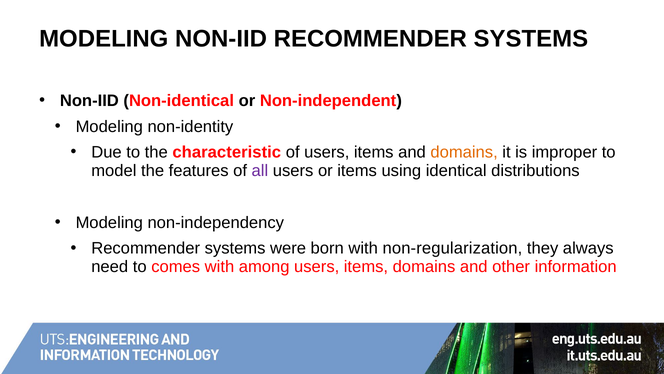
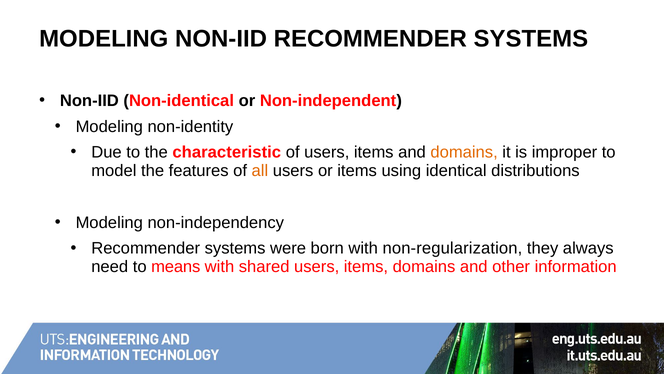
all colour: purple -> orange (260, 171)
comes: comes -> means (176, 267)
among: among -> shared (264, 267)
